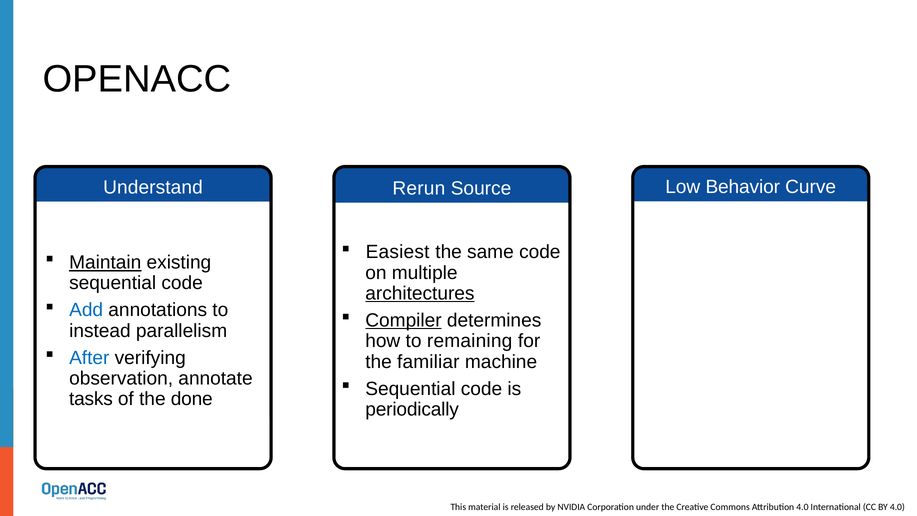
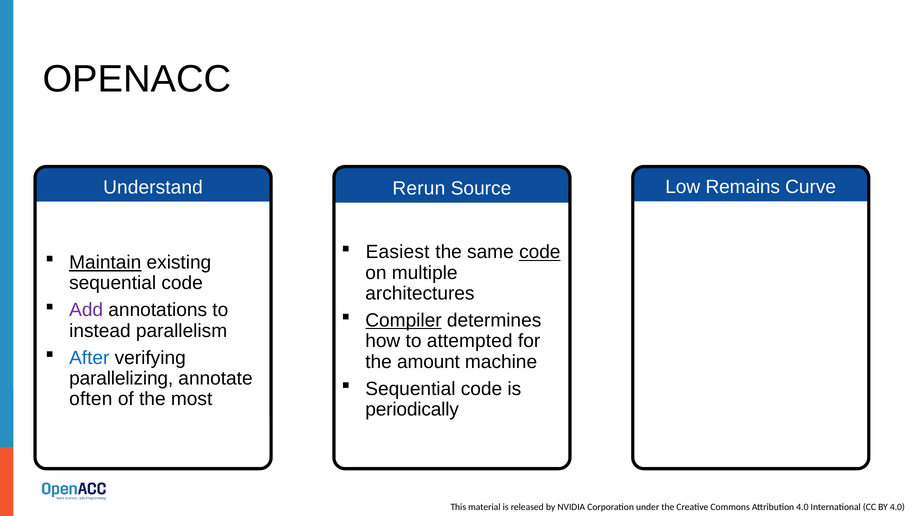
Behavior: Behavior -> Remains (743, 187)
code underline: none -> present (540, 252)
architectures underline: present -> none (420, 293)
Add colour: blue -> purple (86, 310)
remaining: remaining -> attempted (470, 341)
familiar: familiar -> amount (428, 362)
observation: observation -> parallelizing (121, 378)
tasks: tasks -> often (91, 399)
done: done -> most (192, 399)
